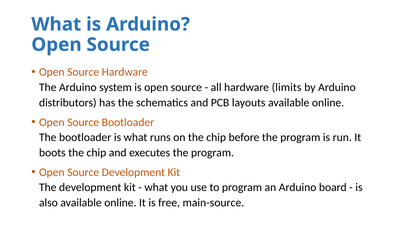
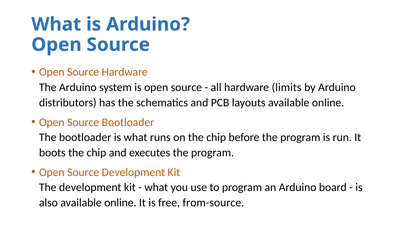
main-source: main-source -> from-source (213, 203)
